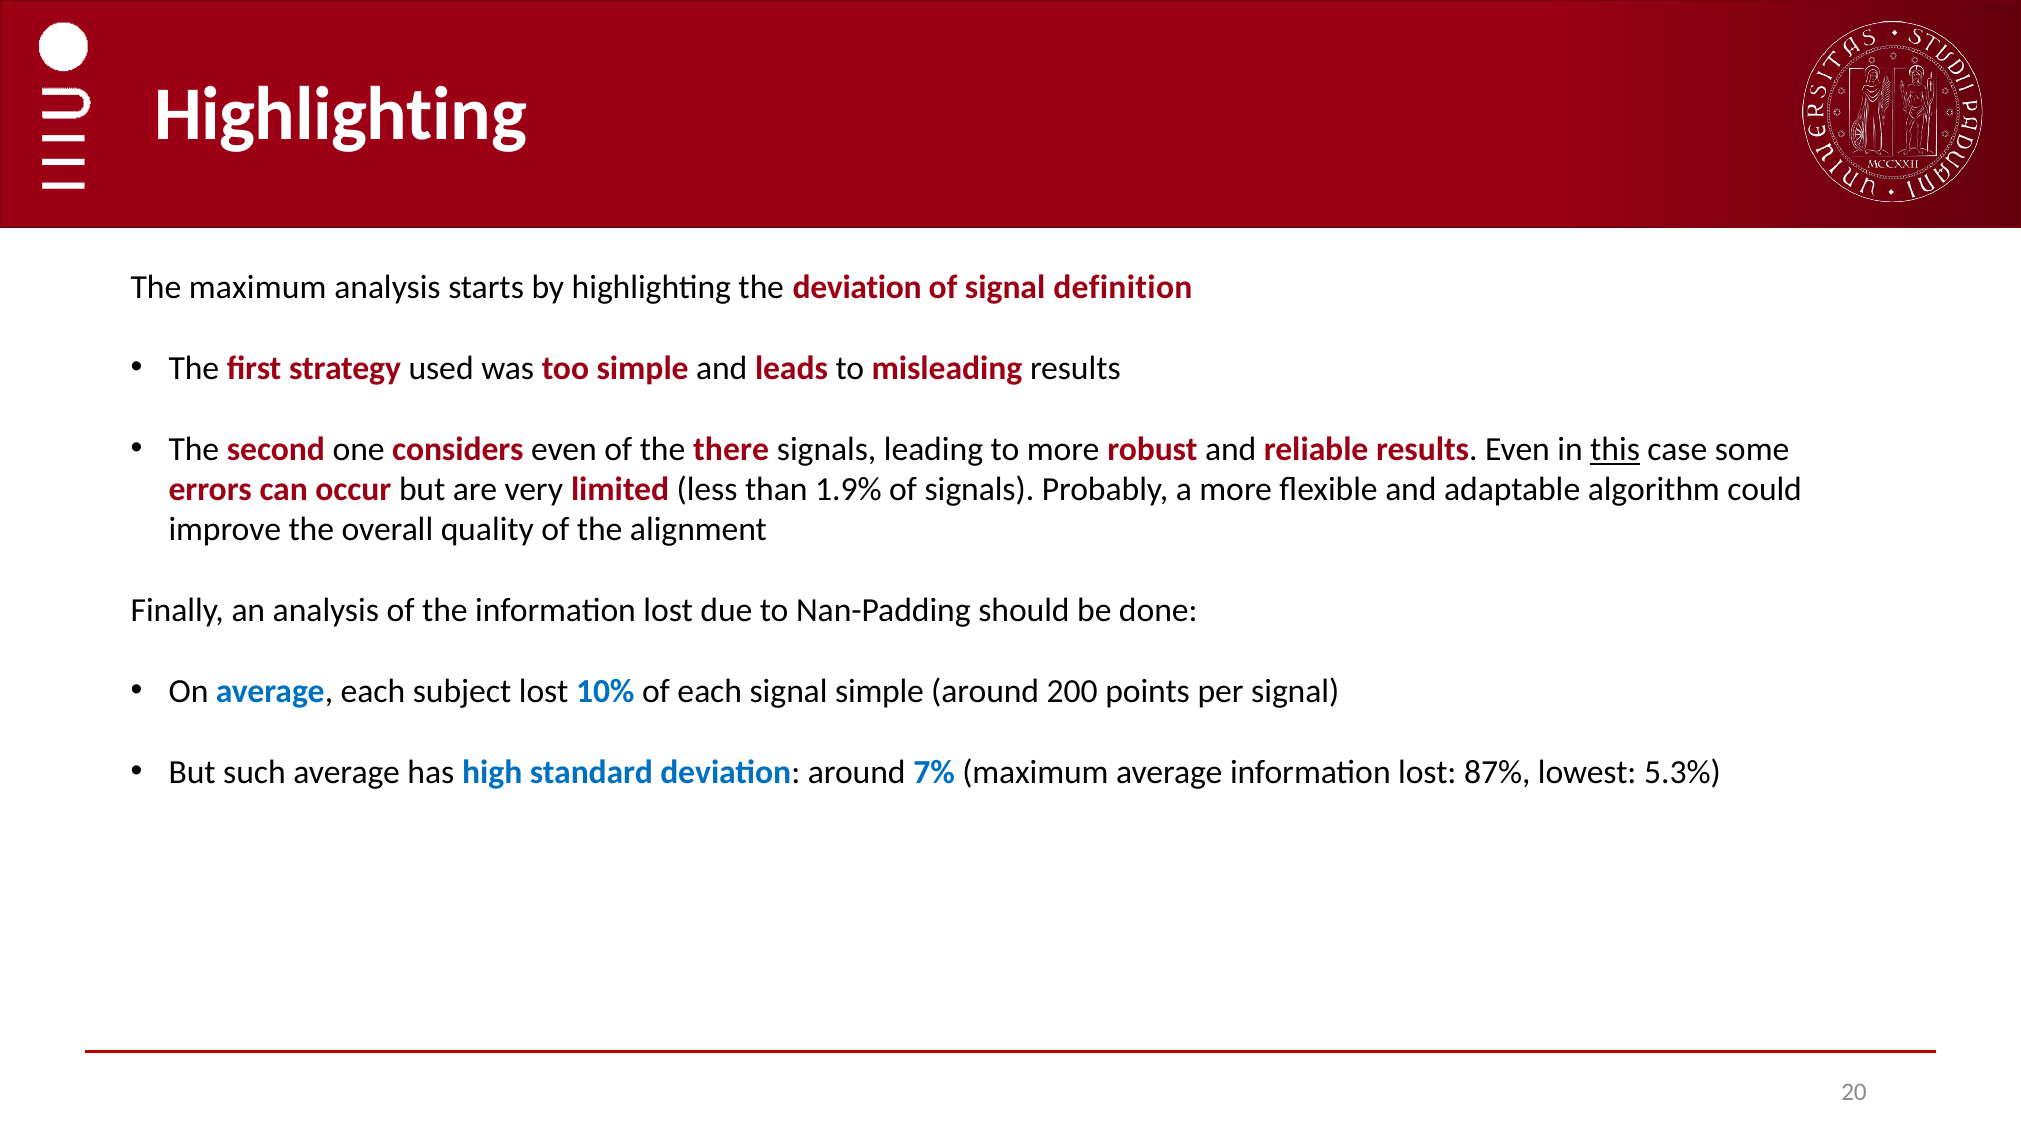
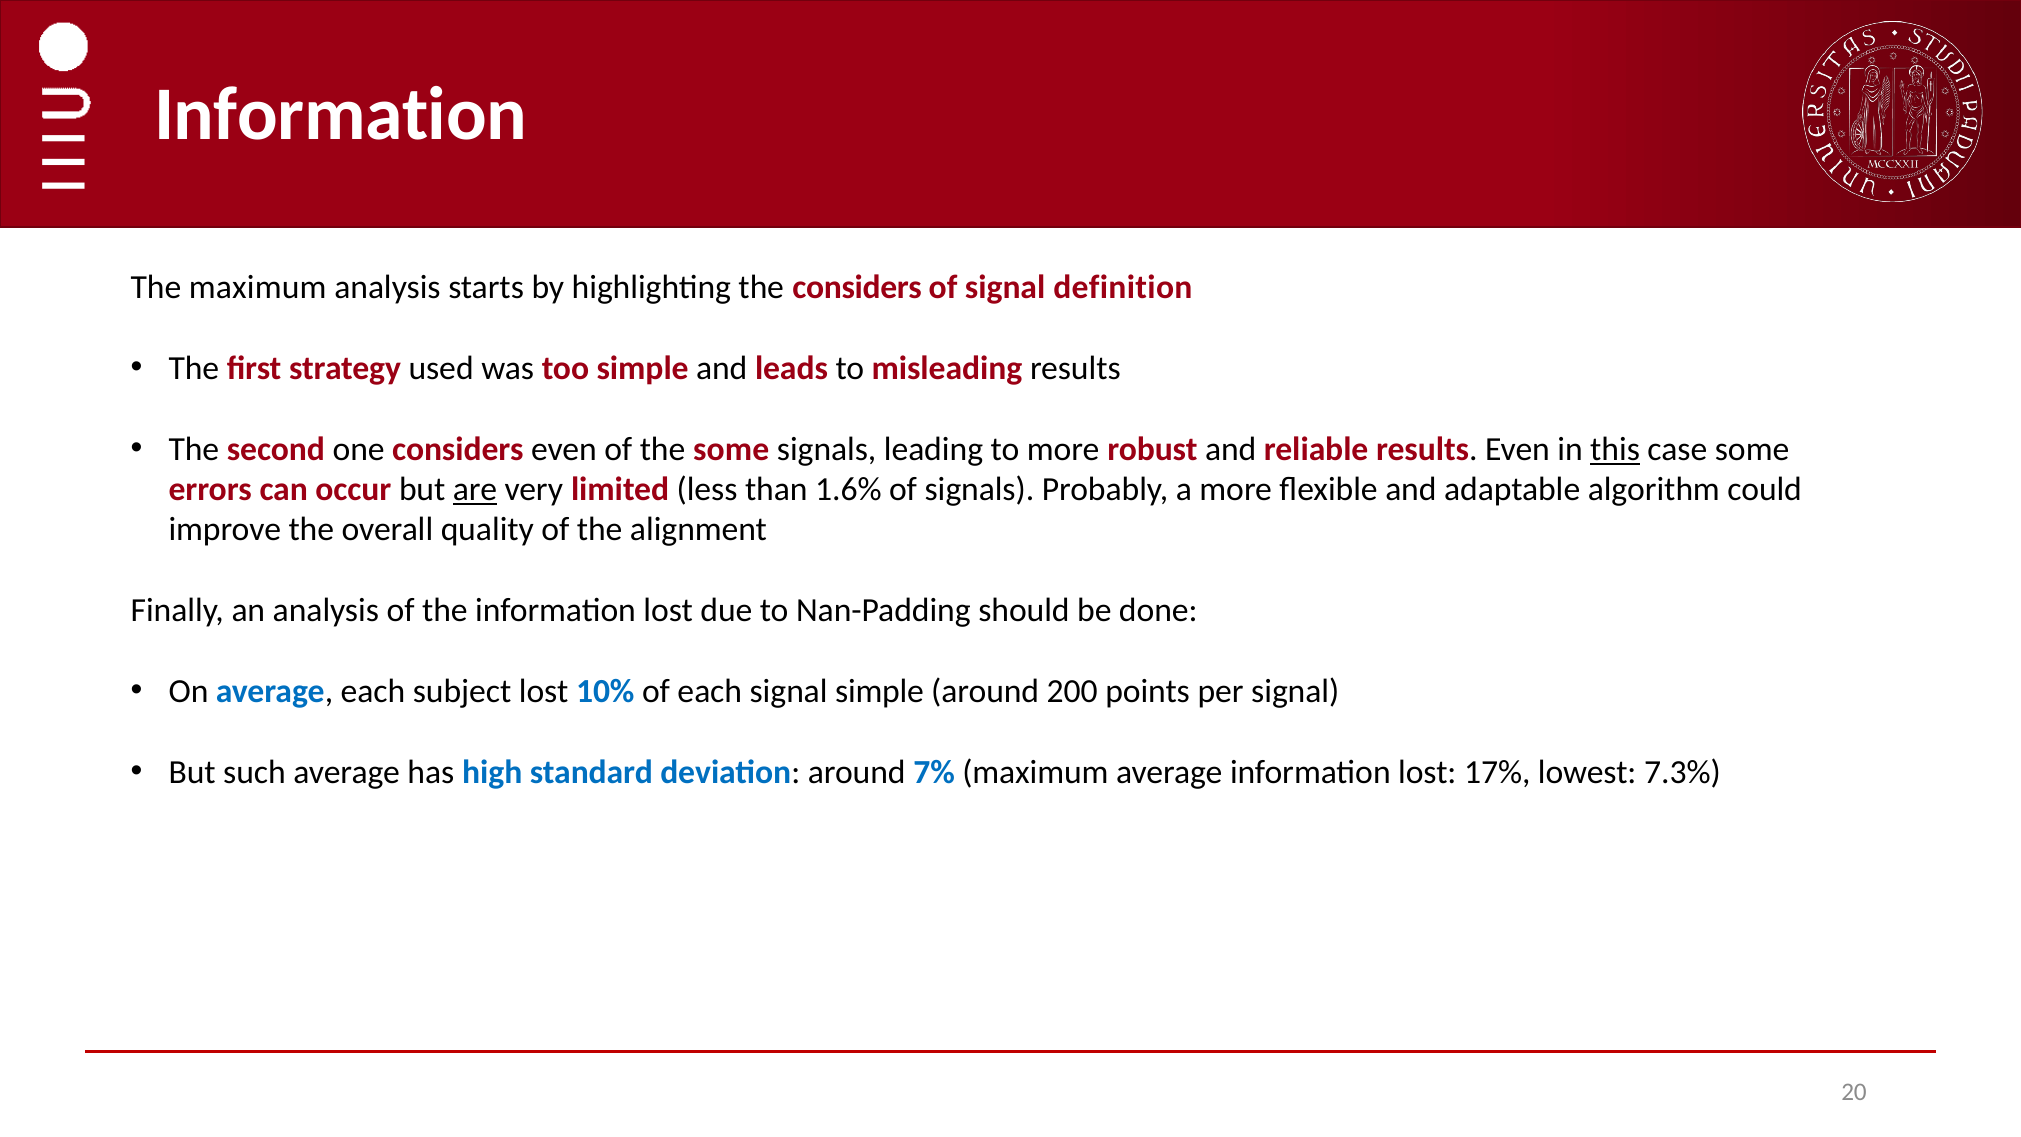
Highlighting: Highlighting -> Information (341, 115)
the deviation: deviation -> considers (857, 287)
the there: there -> some (731, 449)
are underline: none -> present (475, 489)
1.9%: 1.9% -> 1.6% (848, 489)
87%: 87% -> 17% (1497, 772)
5.3%: 5.3% -> 7.3% (1682, 772)
